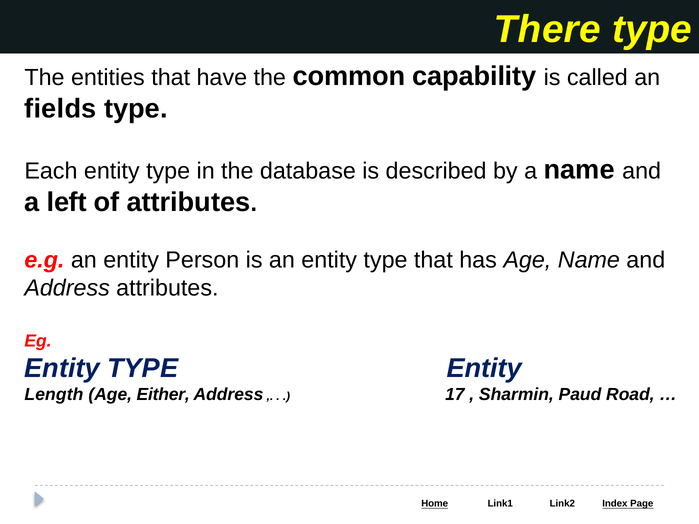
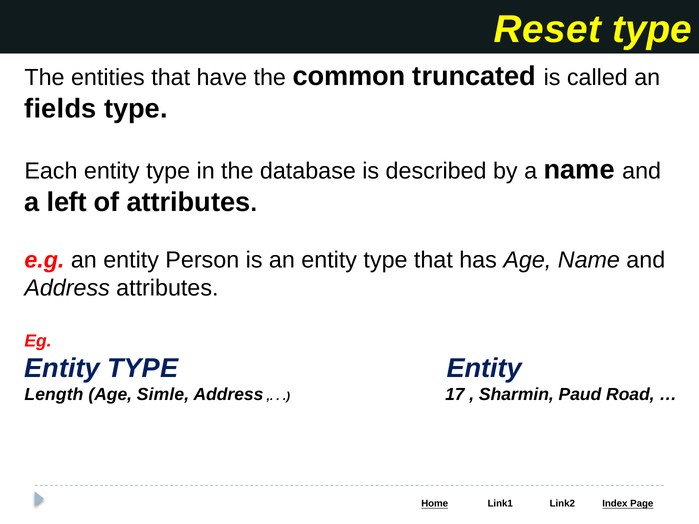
There: There -> Reset (547, 29)
capability: capability -> truncated (474, 76)
Either: Either -> Simle (163, 395)
